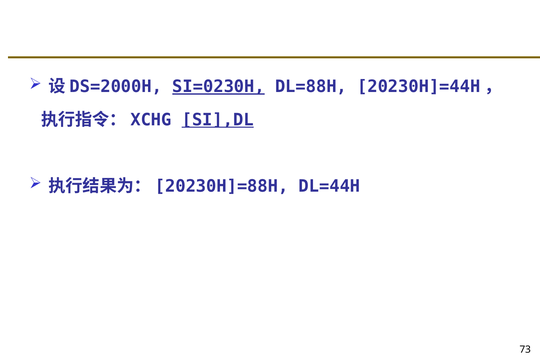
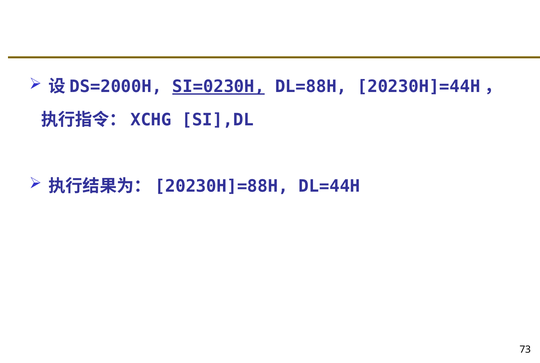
SI],DL underline: present -> none (218, 120)
